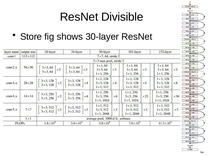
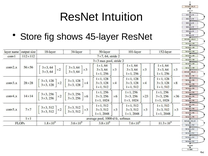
Divisible: Divisible -> Intuition (122, 17)
30-layer: 30-layer -> 45-layer (102, 37)
